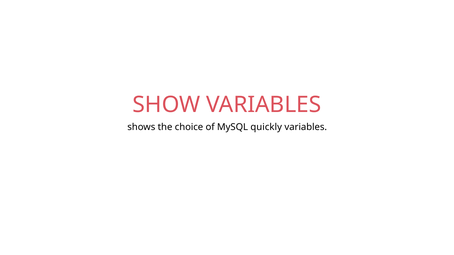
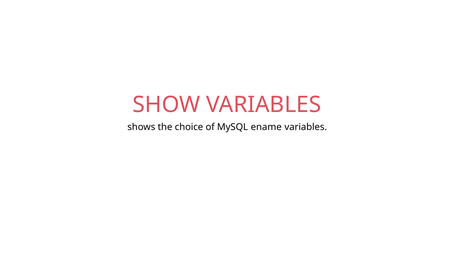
quickly: quickly -> ename (266, 127)
